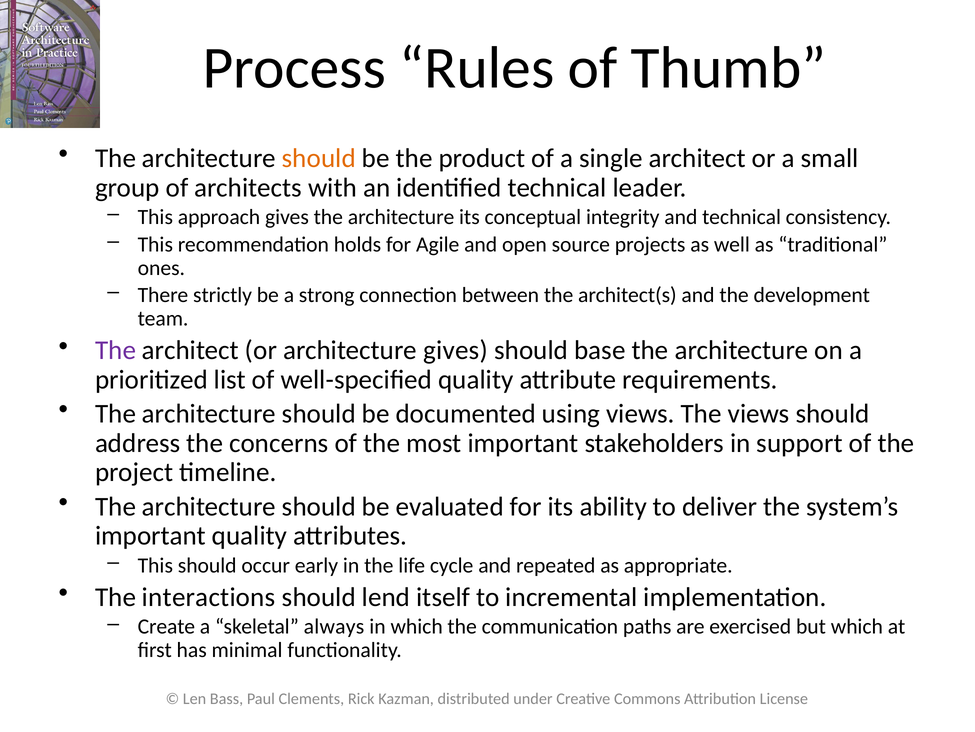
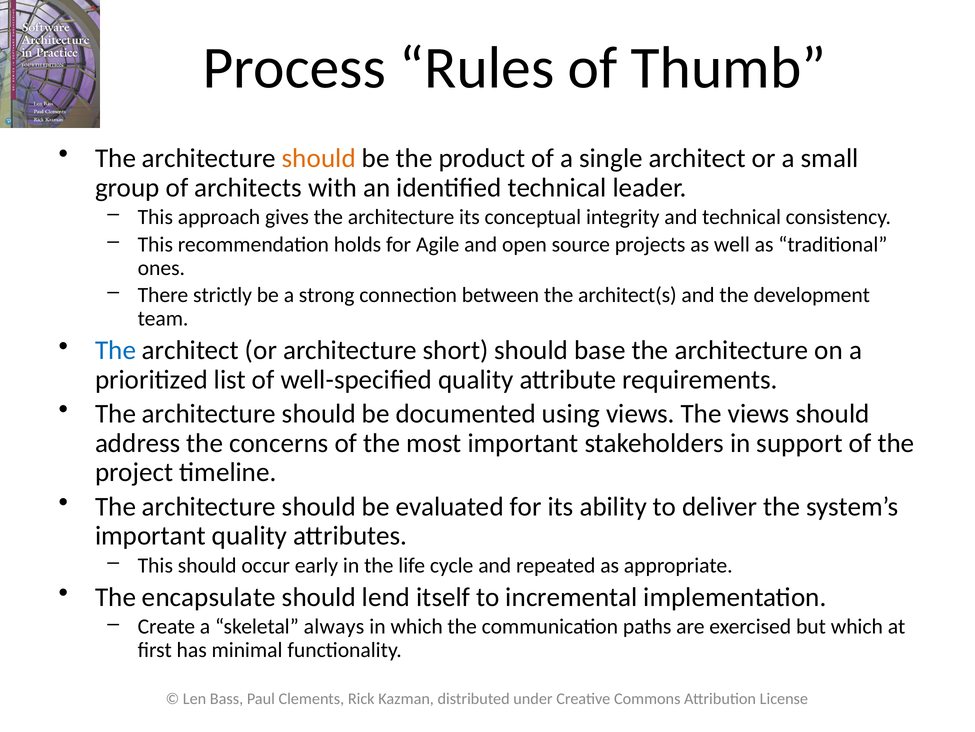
The colour: purple -> blue (116, 350)
architecture gives: gives -> short (456, 350)
interactions: interactions -> encapsulate (209, 597)
